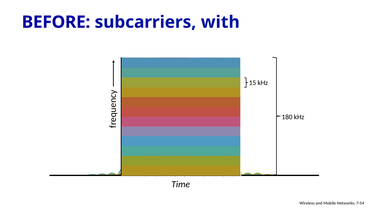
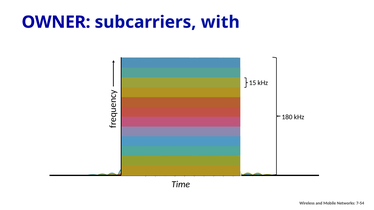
BEFORE: BEFORE -> OWNER (56, 22)
